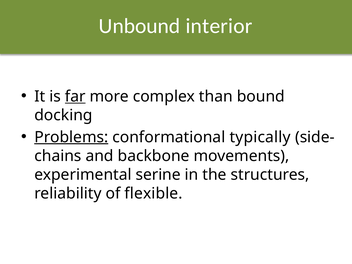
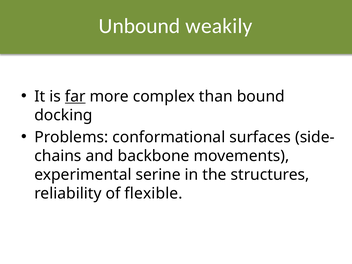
interior: interior -> weakily (219, 26)
Problems underline: present -> none (71, 137)
typically: typically -> surfaces (260, 137)
